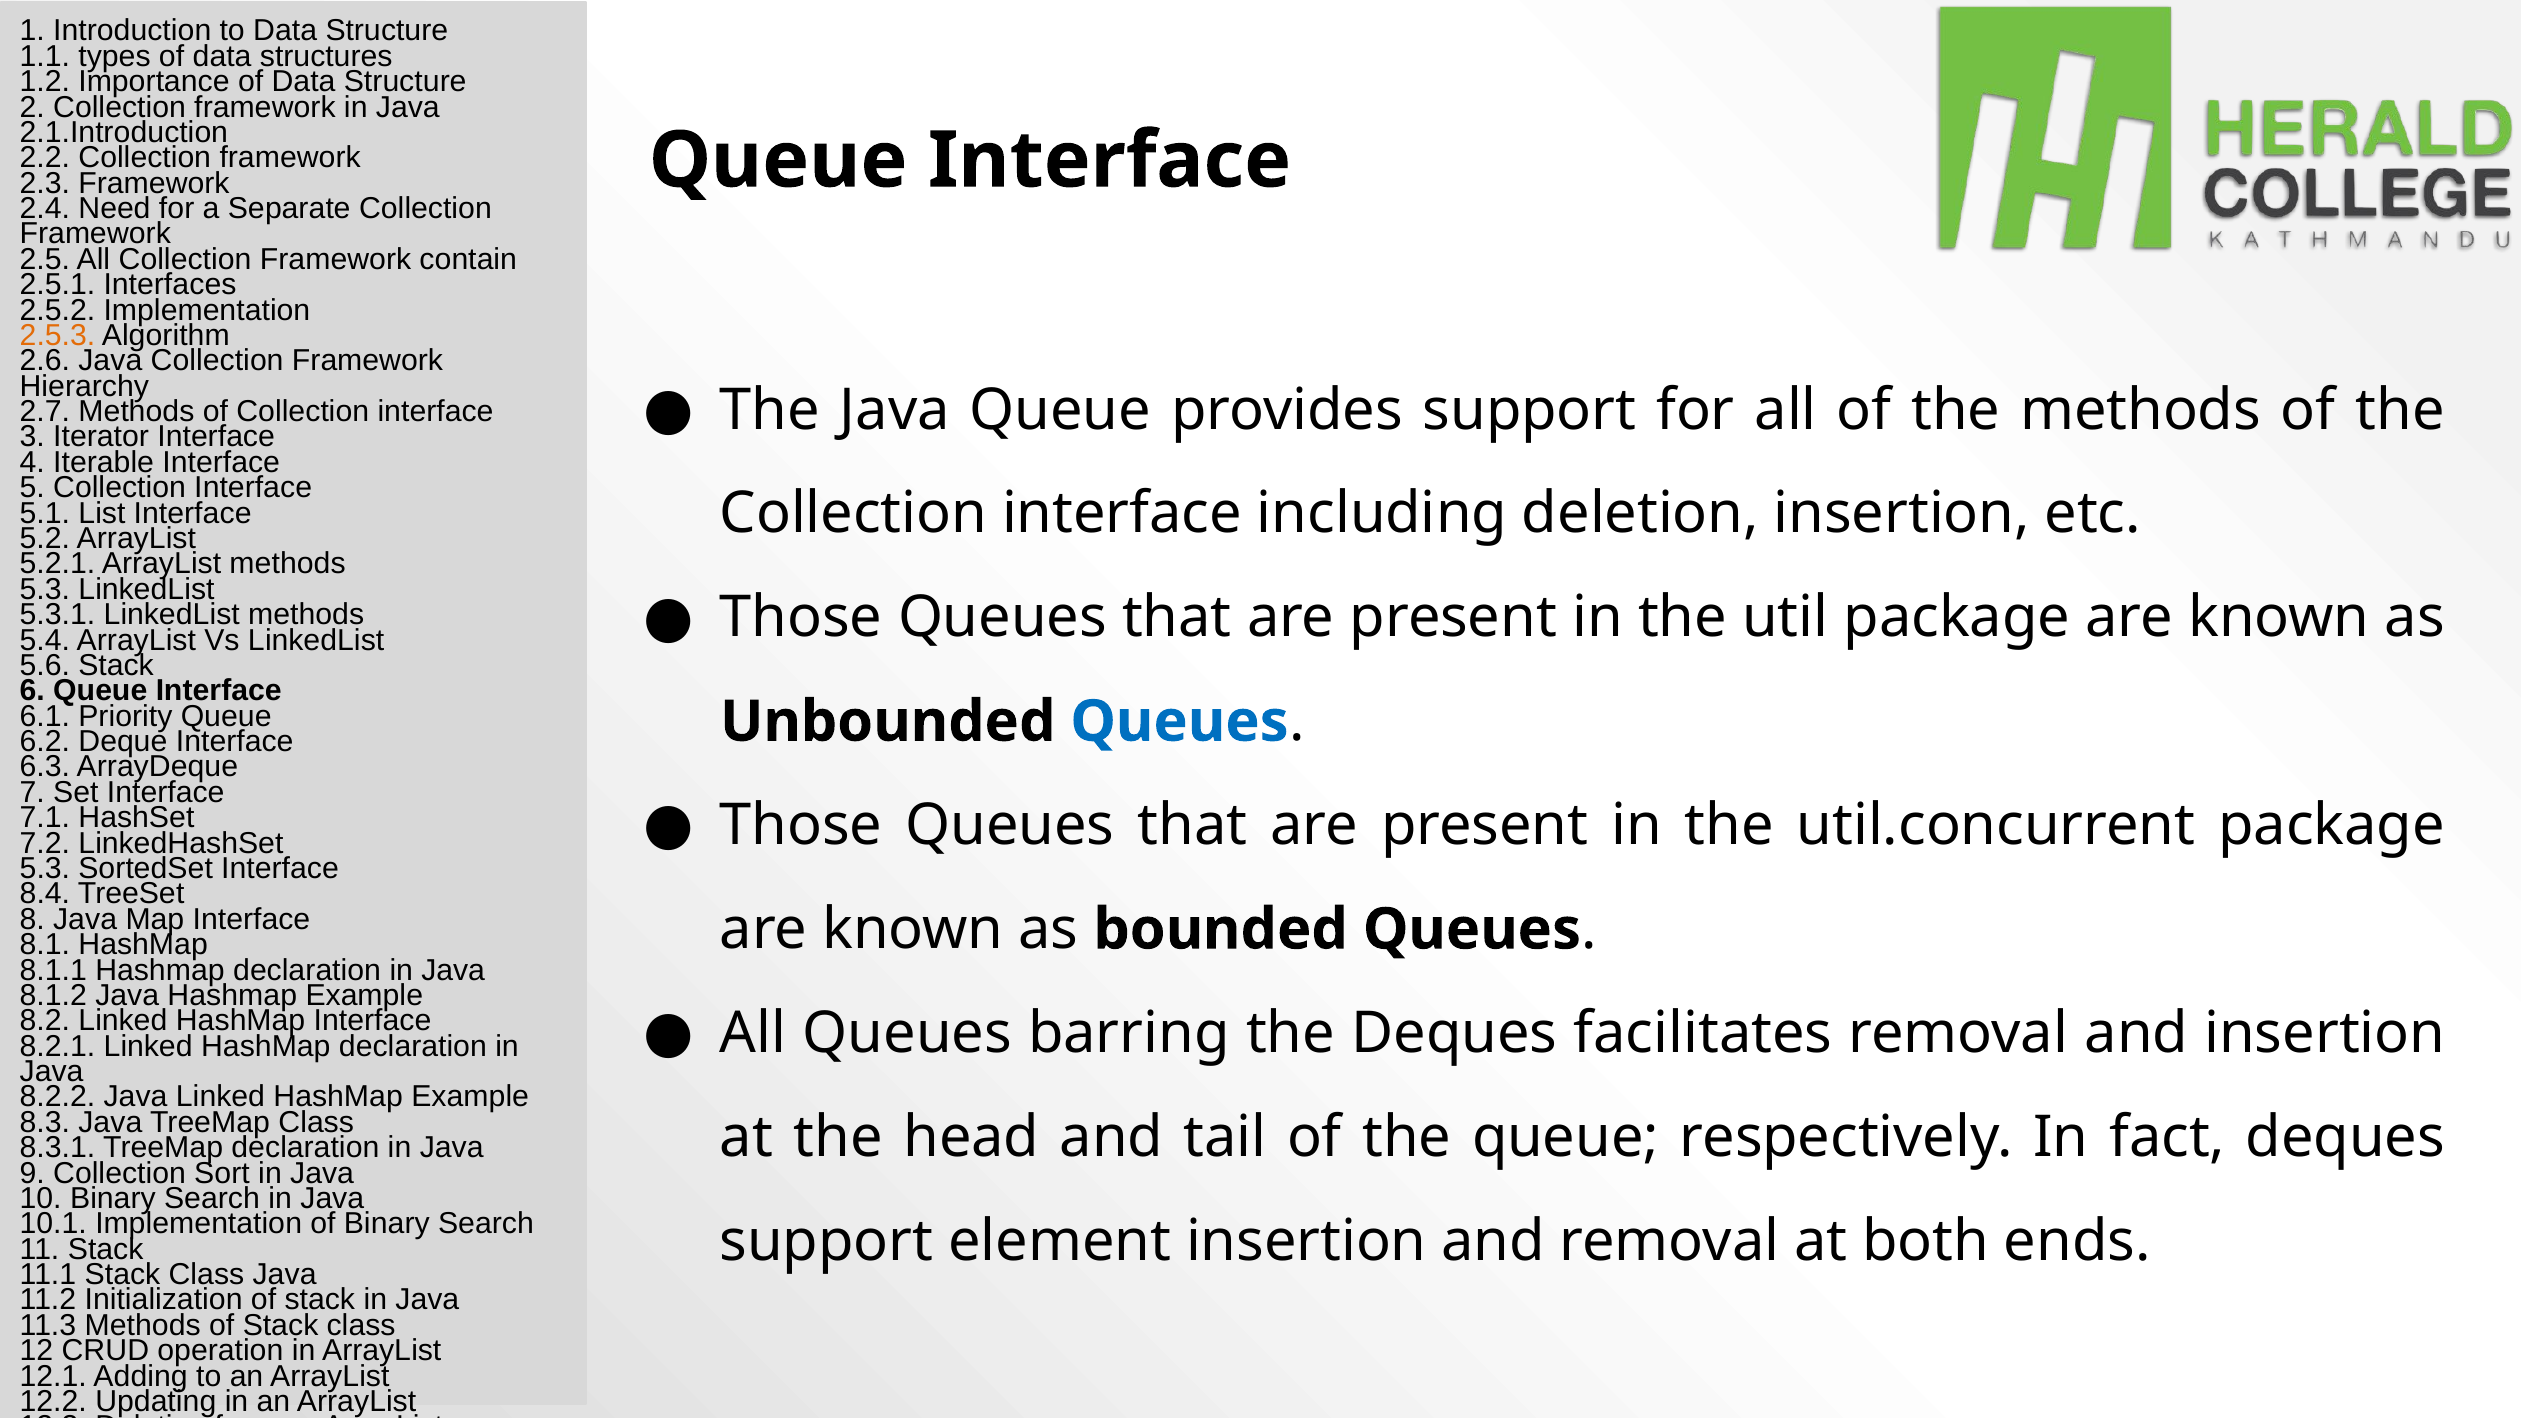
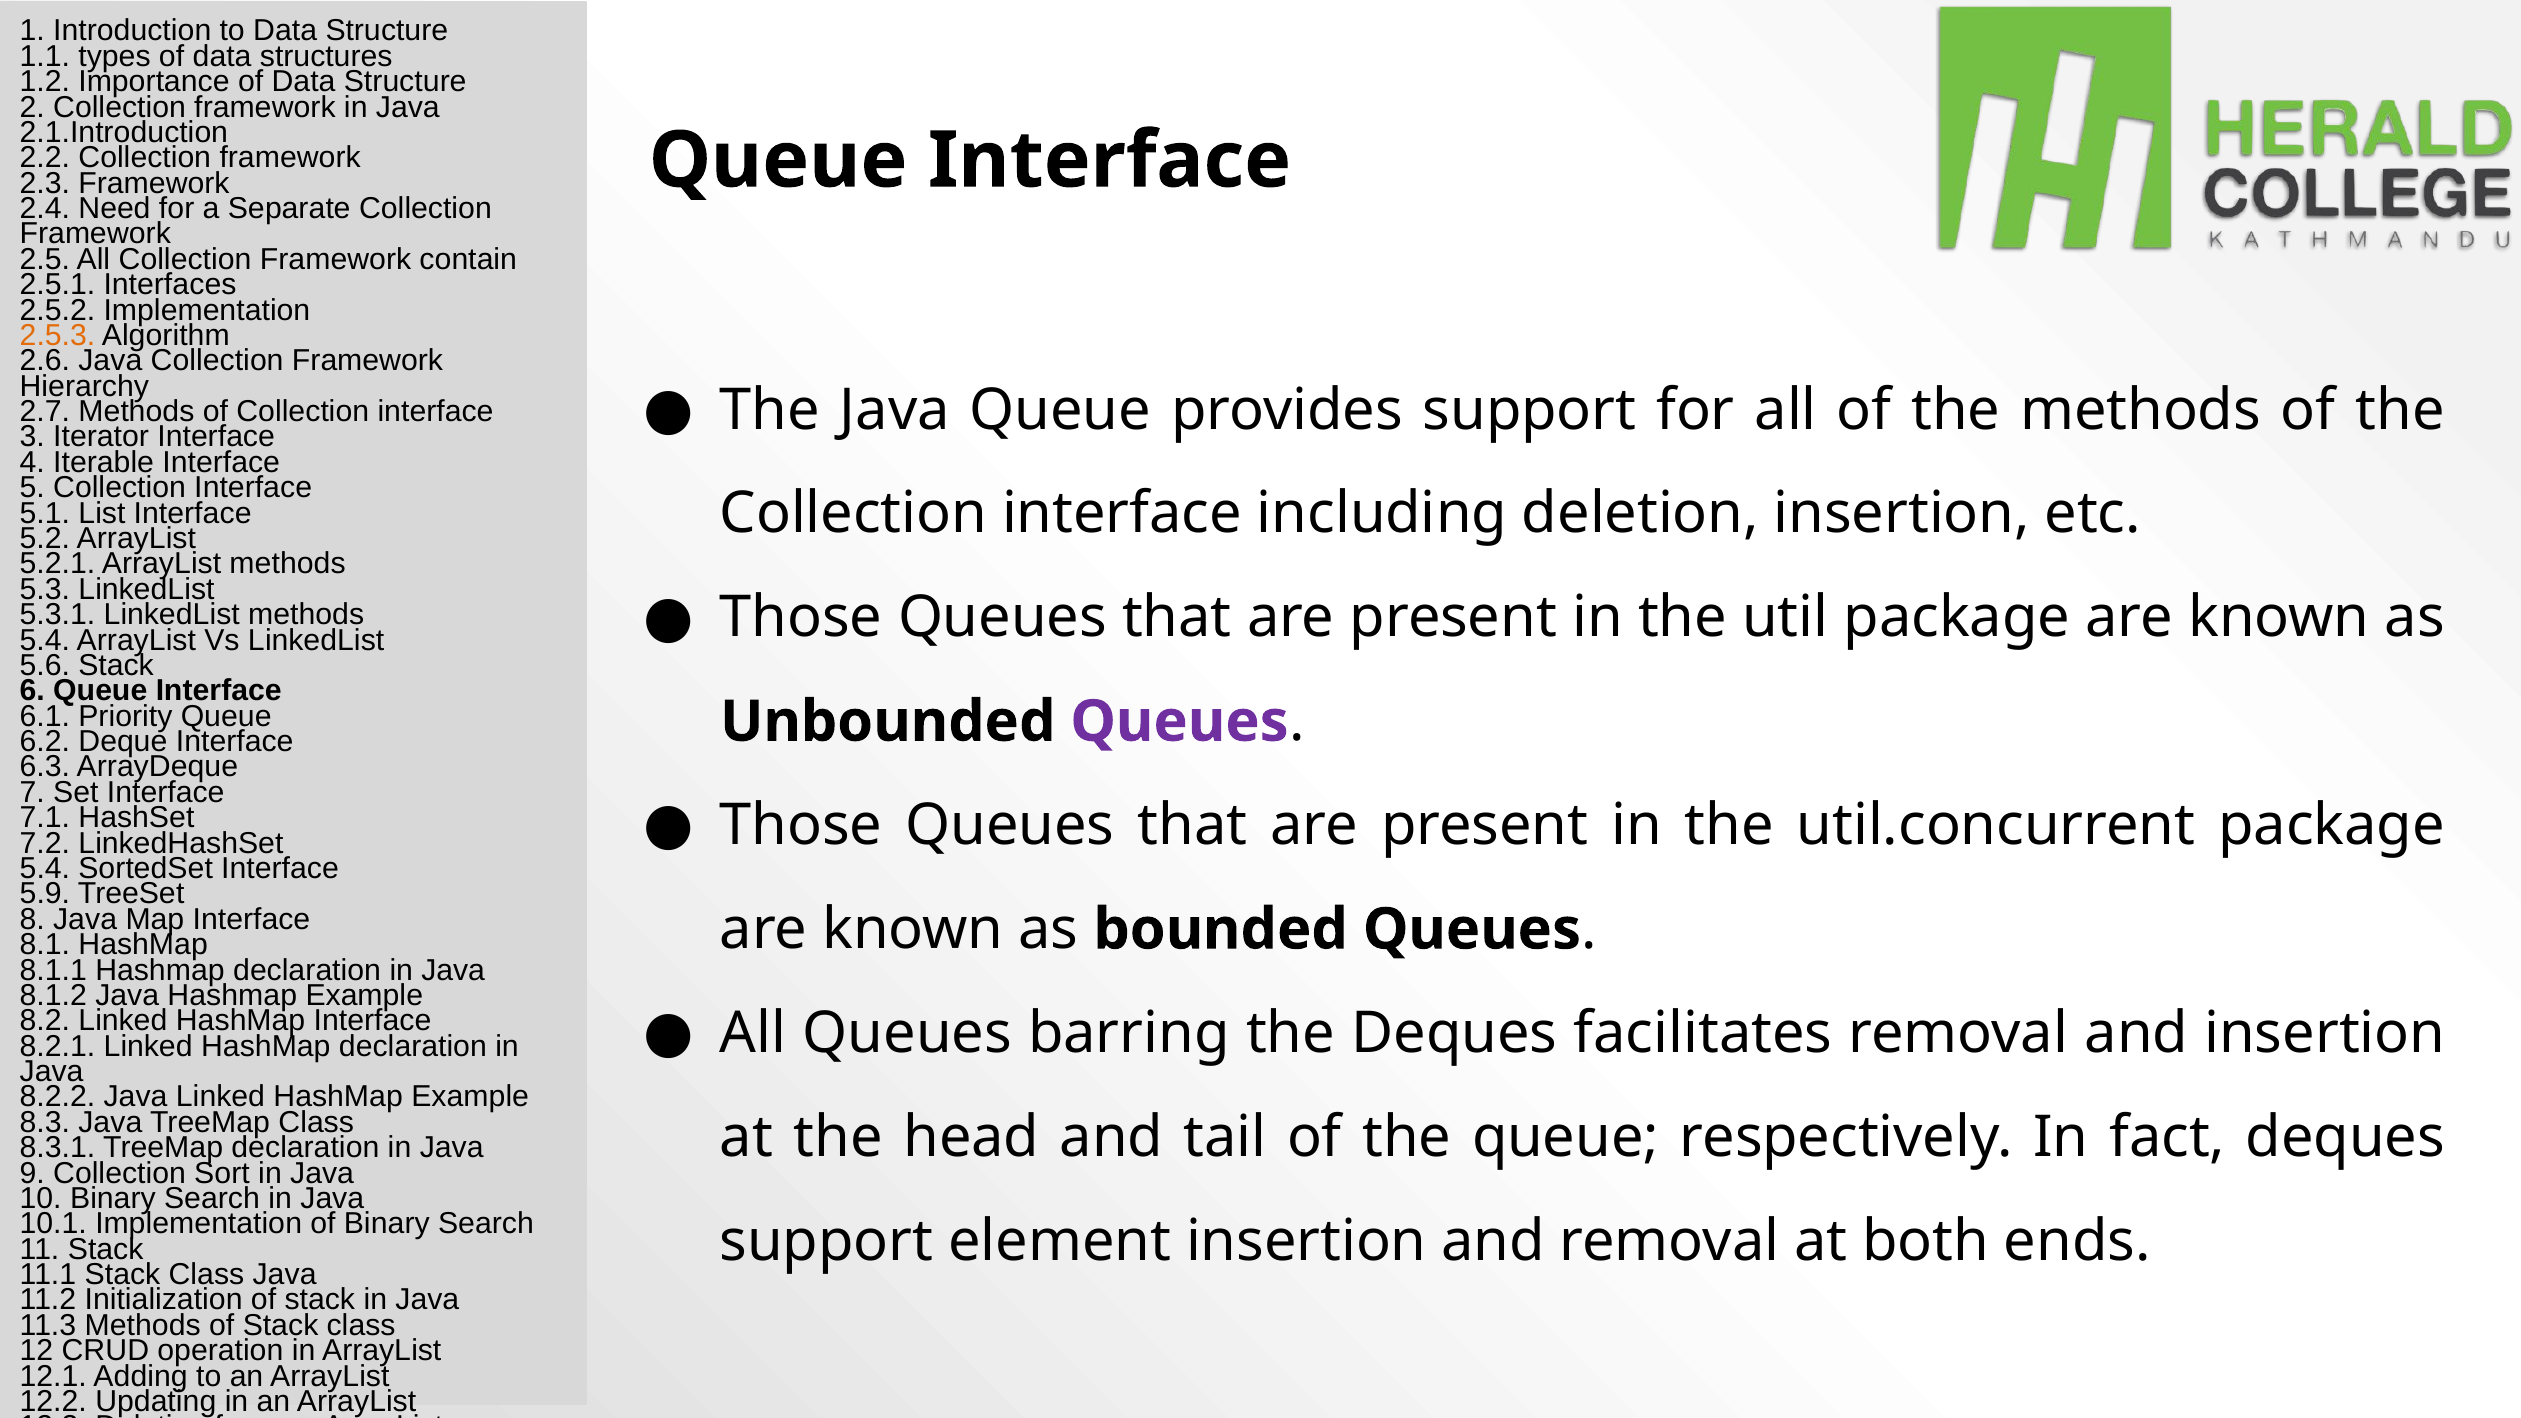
Queues colour: blue -> purple (1179, 722)
5.3: 5.3 -> 5.4 (45, 869)
8.4: 8.4 -> 5.9 (45, 894)
